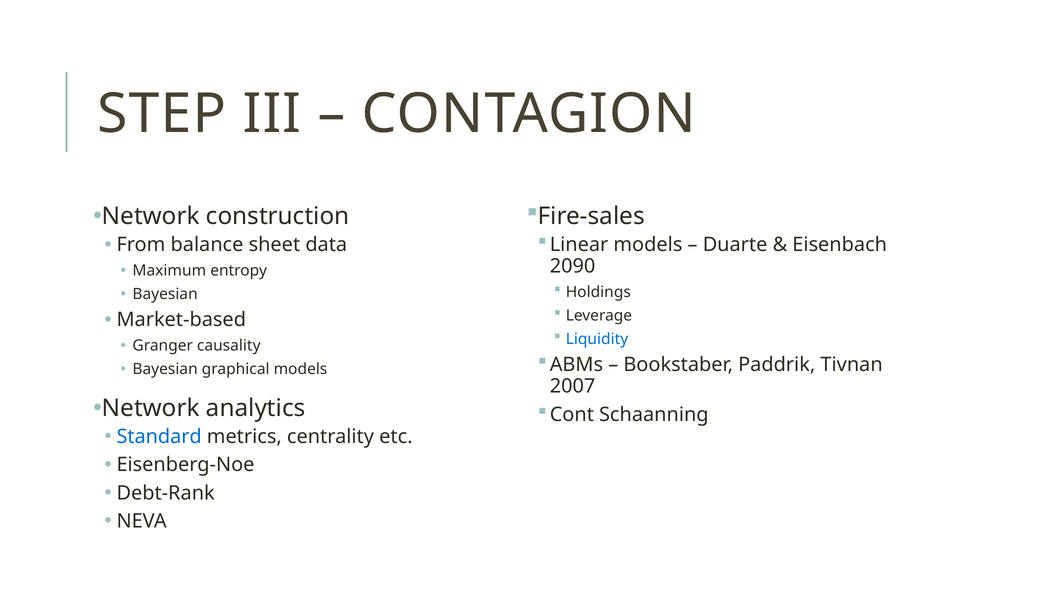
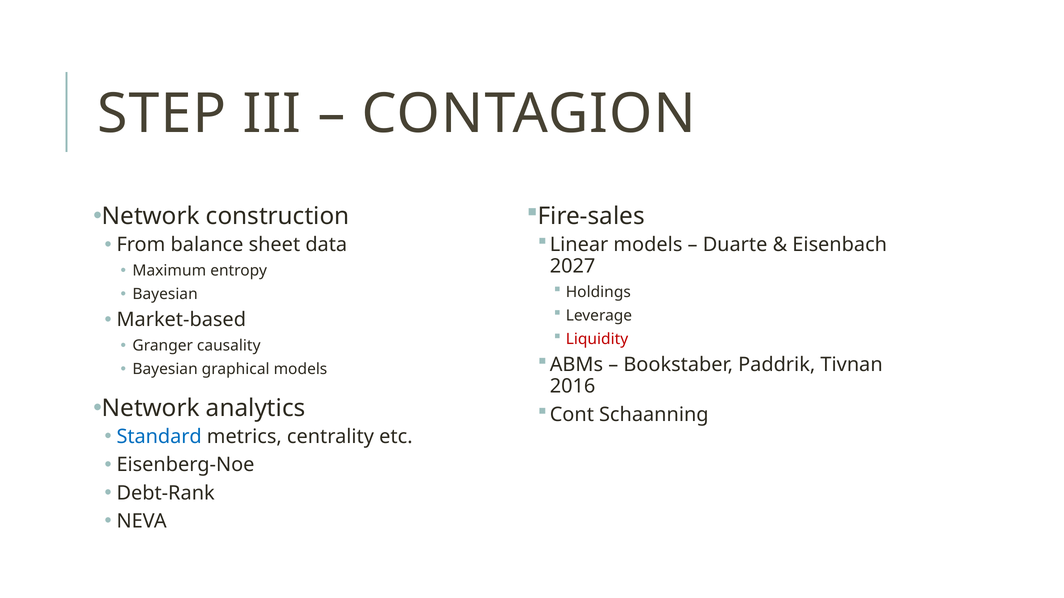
2090: 2090 -> 2027 (573, 266)
Liquidity colour: blue -> red (597, 339)
2007: 2007 -> 2016 (573, 387)
